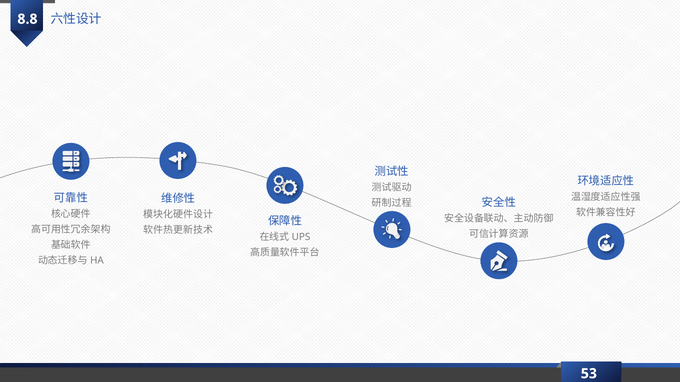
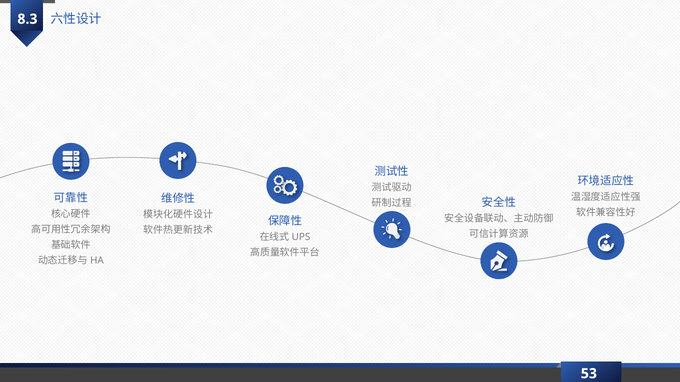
8.8: 8.8 -> 8.3 (27, 19)
